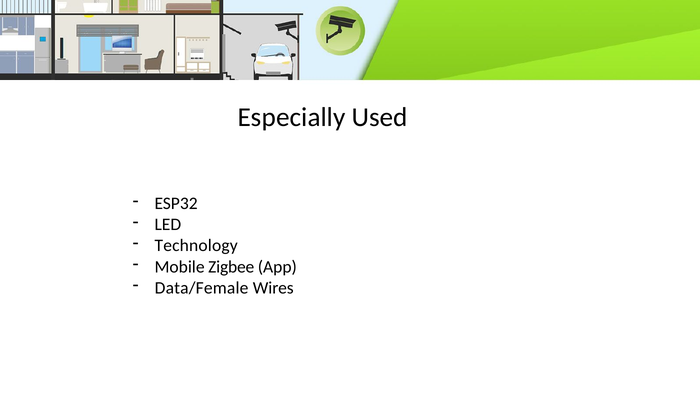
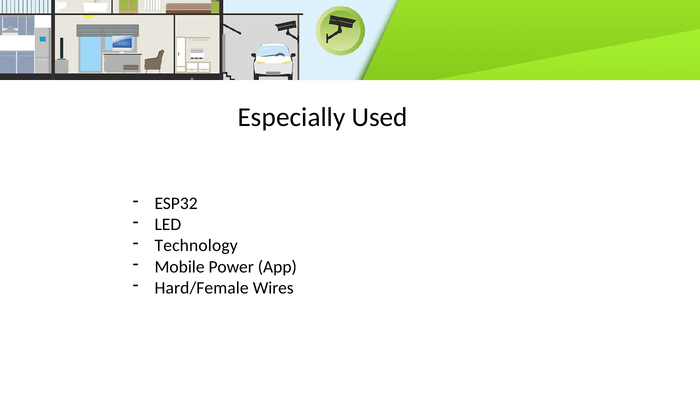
Zigbee: Zigbee -> Power (231, 267)
Data/Female: Data/Female -> Hard/Female (202, 288)
